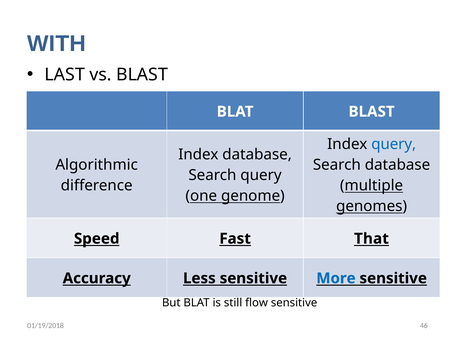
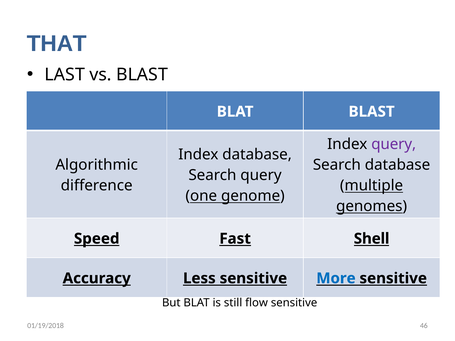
WITH: WITH -> THAT (57, 44)
query colour: blue -> purple (394, 144)
That: That -> Shell (372, 239)
